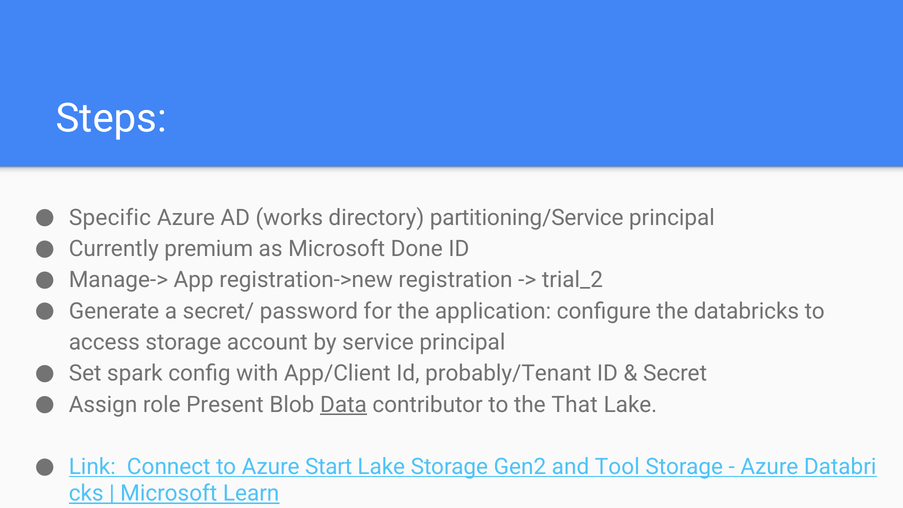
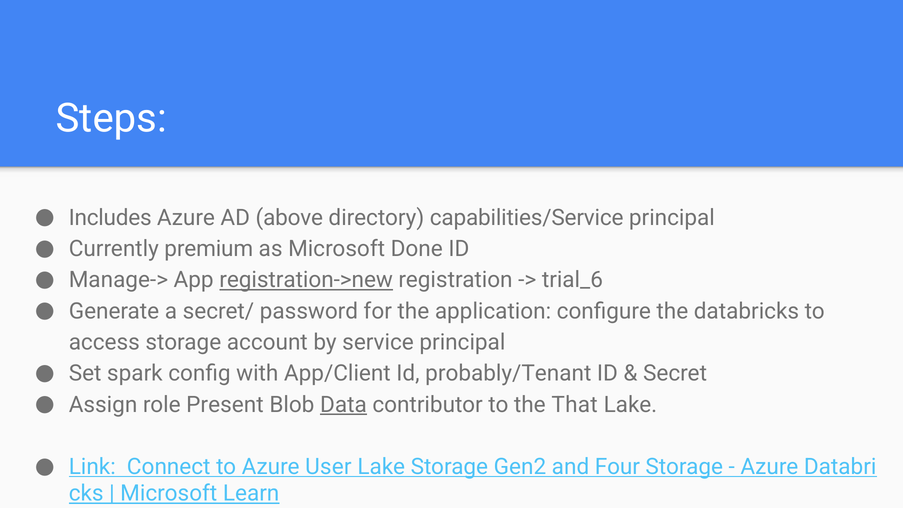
Specific: Specific -> Includes (110, 218)
works: works -> above (289, 218)
partitioning/Service: partitioning/Service -> capabilities/Service (527, 218)
registration->new underline: none -> present (306, 280)
trial_2: trial_2 -> trial_6 (572, 280)
Start: Start -> User (328, 467)
Tool: Tool -> Four (617, 467)
